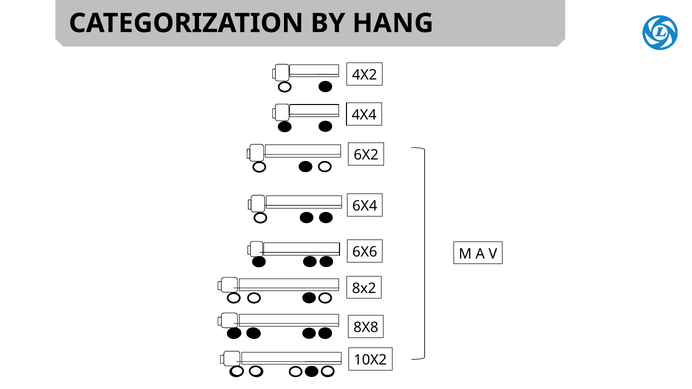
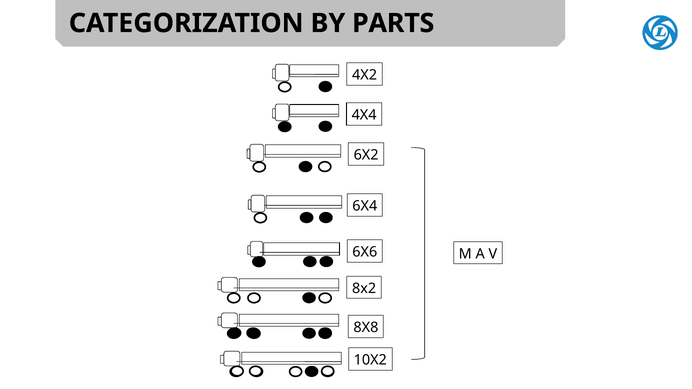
HANG: HANG -> PARTS (393, 23)
